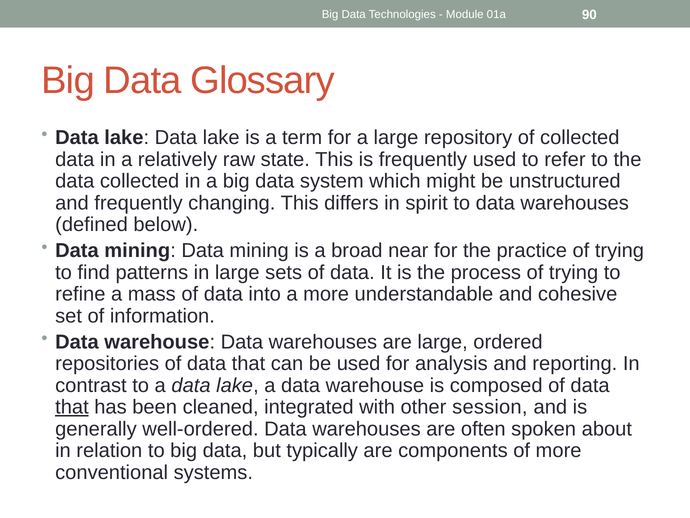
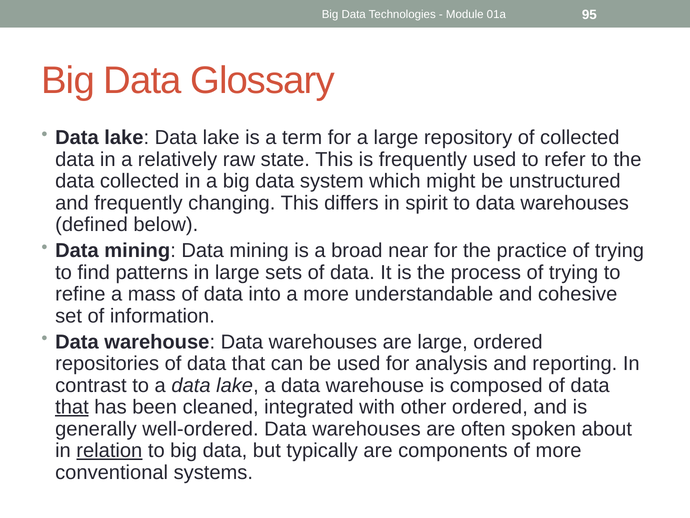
90: 90 -> 95 (589, 15)
other session: session -> ordered (490, 407)
relation underline: none -> present (109, 450)
